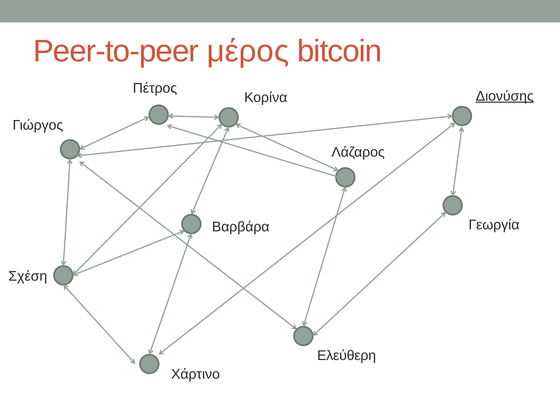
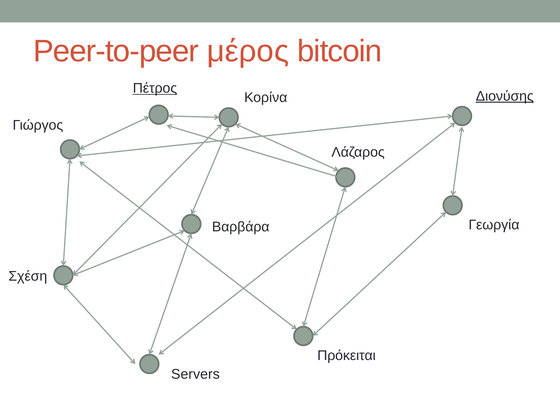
Πέτρος underline: none -> present (155, 88)
Ελεύθερη: Ελεύθερη -> Πρόκειται (347, 355)
Χάρτινο: Χάρτινο -> Servers (195, 374)
